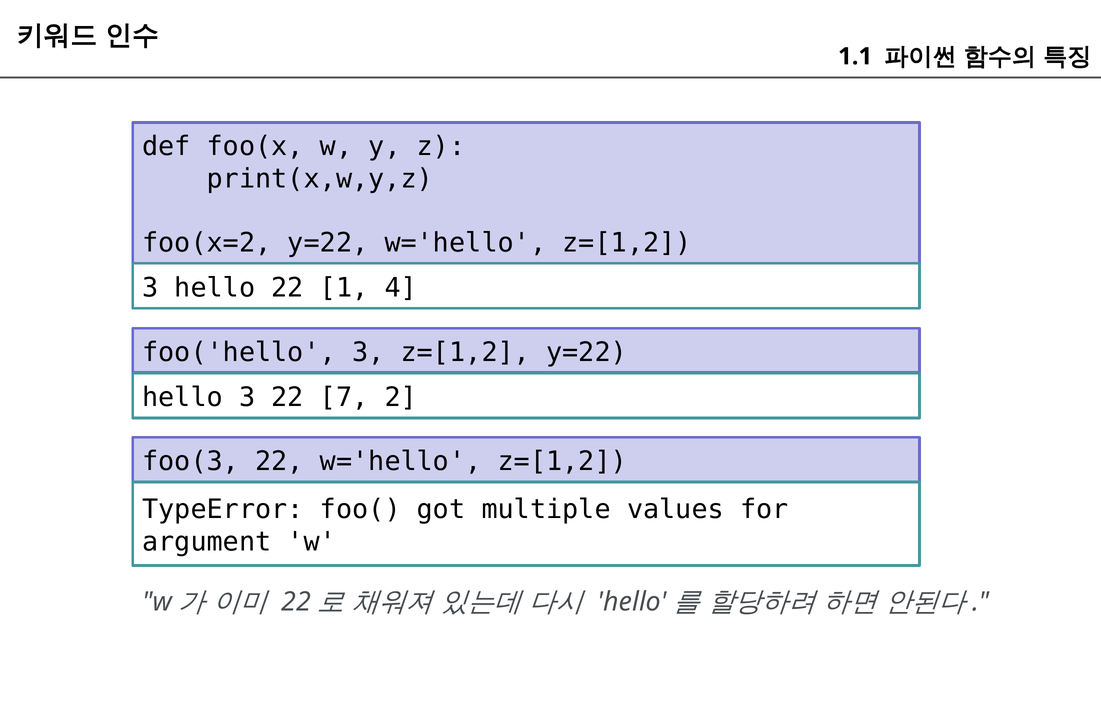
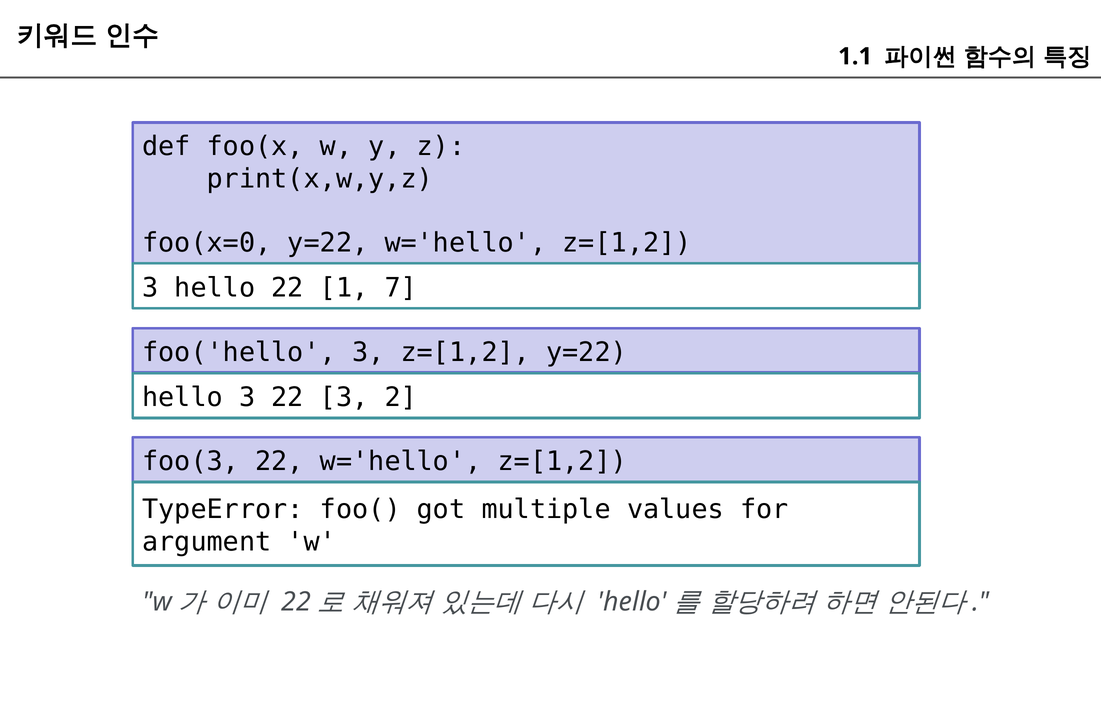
foo(x=2: foo(x=2 -> foo(x=0 (207, 243)
4: 4 -> 7 (401, 288)
22 7: 7 -> 3 (344, 398)
